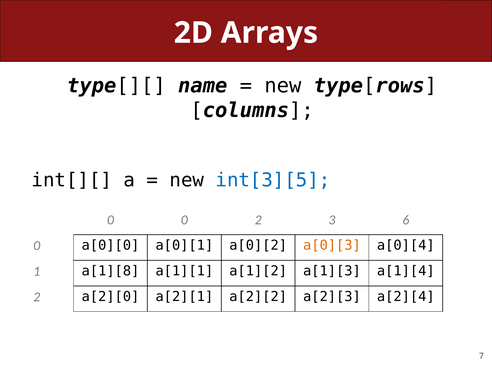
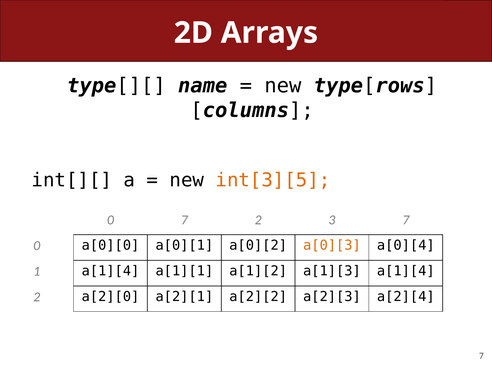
int[3][5 colour: blue -> orange (273, 180)
0 0: 0 -> 7 (184, 220)
3 6: 6 -> 7 (406, 220)
1 a[1][8: a[1][8 -> a[1][4 (110, 271)
